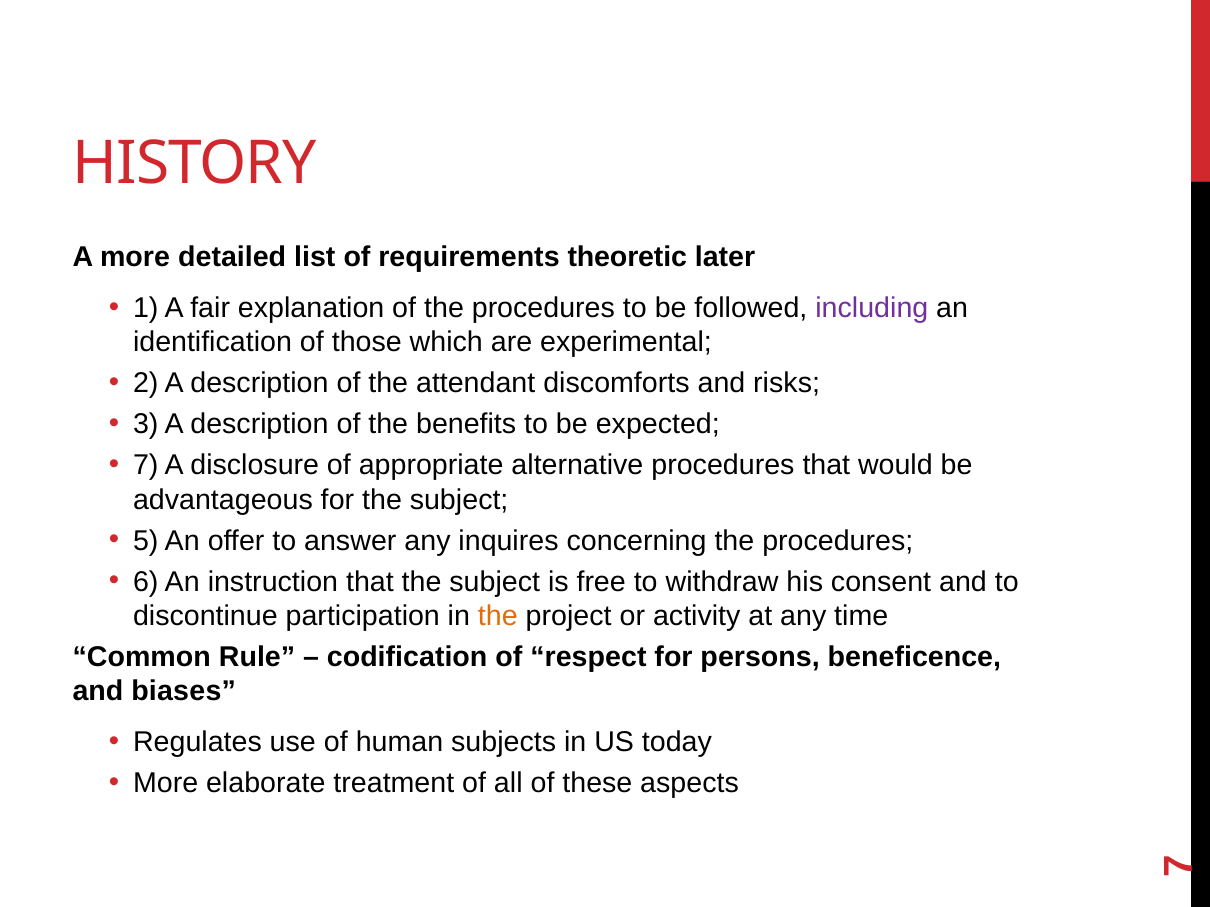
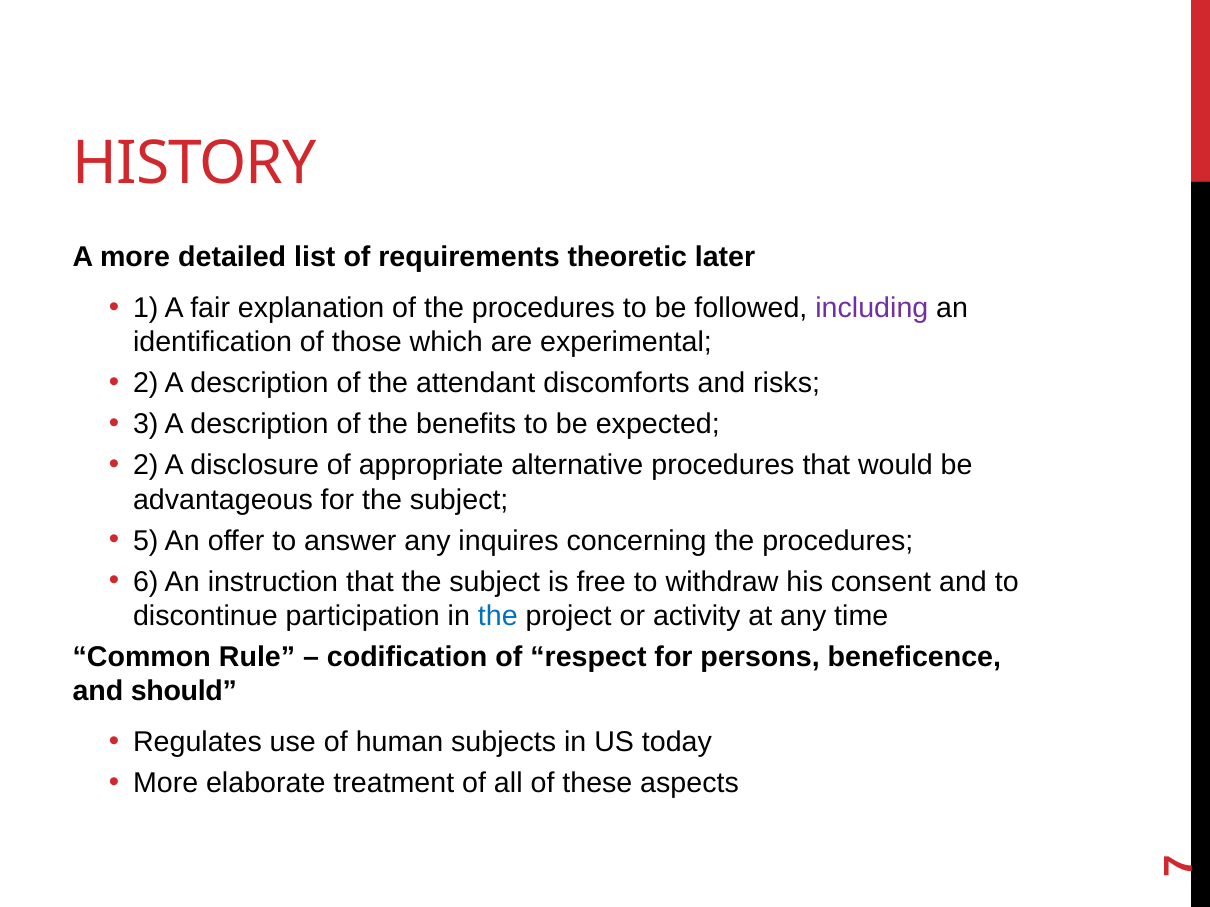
7: 7 -> 2 (146, 466)
the colour: orange -> blue (498, 616)
biases: biases -> should (184, 692)
